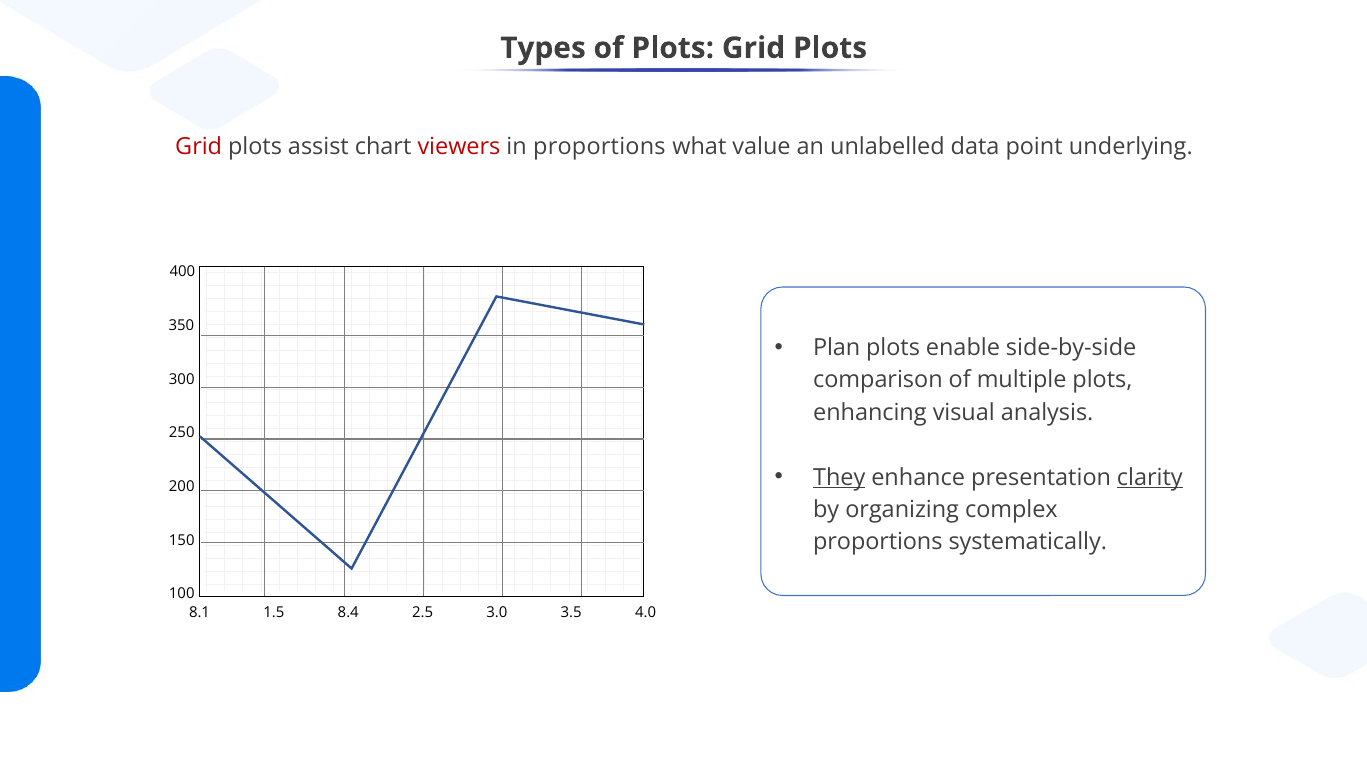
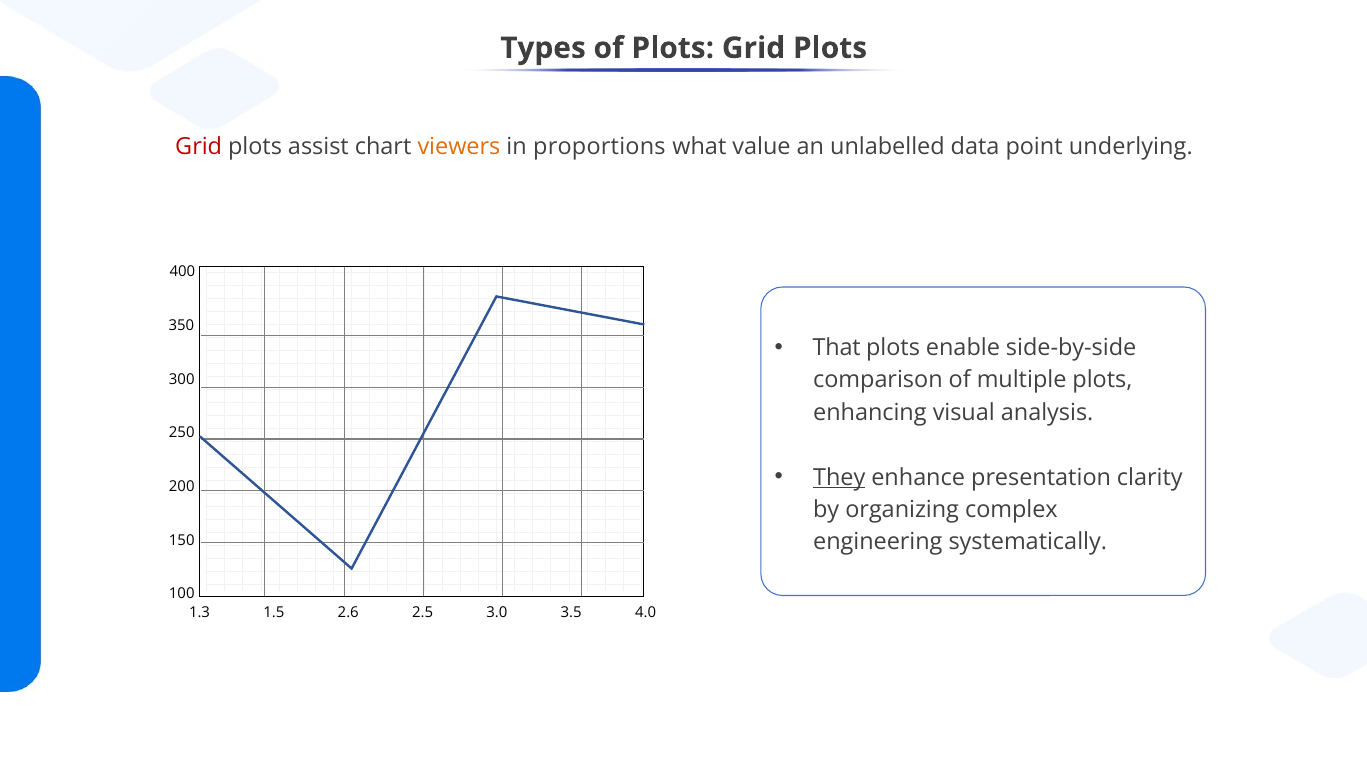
viewers colour: red -> orange (459, 147)
Plan: Plan -> That (837, 348)
clarity underline: present -> none (1150, 477)
proportions: proportions -> engineering (878, 542)
8.1: 8.1 -> 1.3 (200, 612)
8.4: 8.4 -> 2.6 (348, 612)
